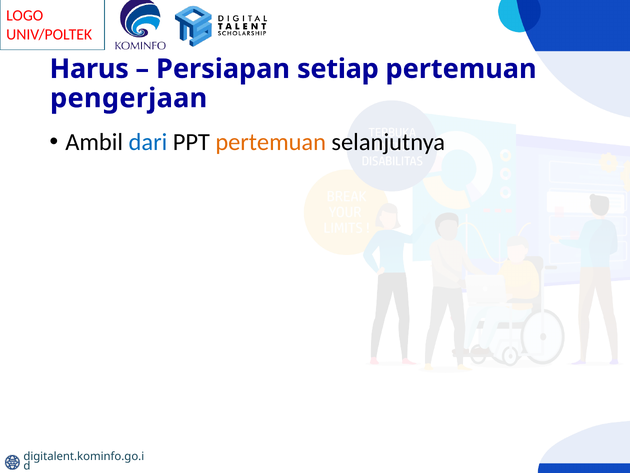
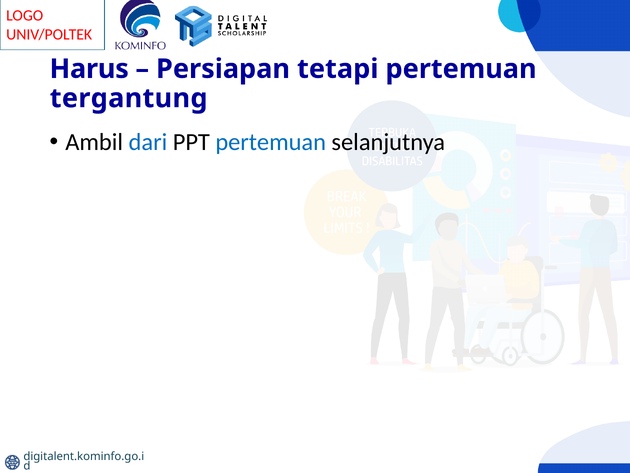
setiap: setiap -> tetapi (338, 69)
pengerjaan: pengerjaan -> tergantung (129, 98)
pertemuan colour: orange -> blue (271, 142)
